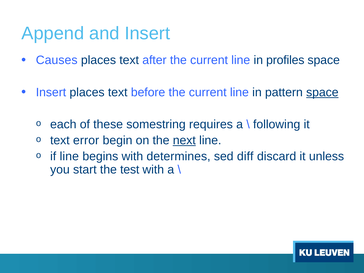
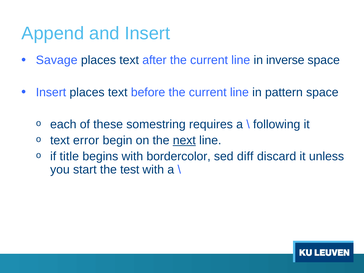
Causes: Causes -> Savage (57, 60)
profiles: profiles -> inverse (285, 60)
space underline: present -> none (322, 92)
if line: line -> title (69, 156)
determines: determines -> bordercolor (179, 156)
